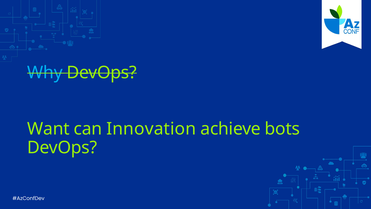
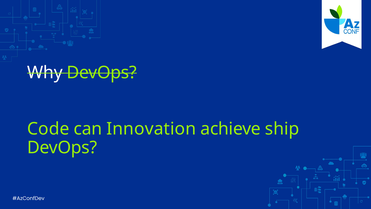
Why colour: light blue -> white (45, 72)
Want: Want -> Code (48, 129)
bots: bots -> ship (282, 129)
